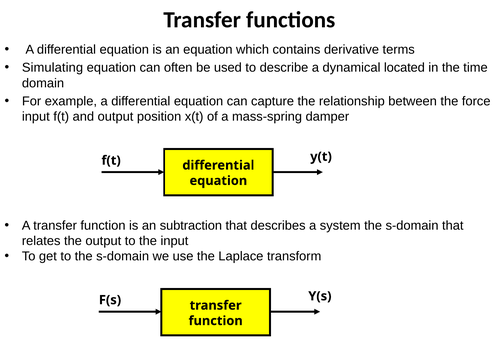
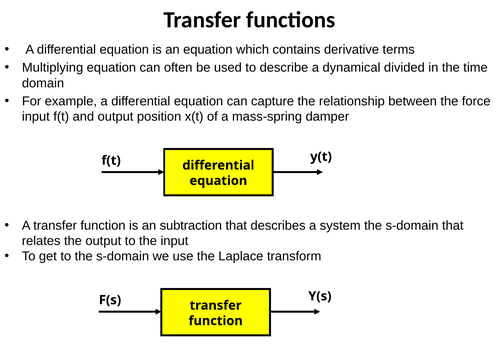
Simulating: Simulating -> Multiplying (53, 68)
located: located -> divided (404, 68)
